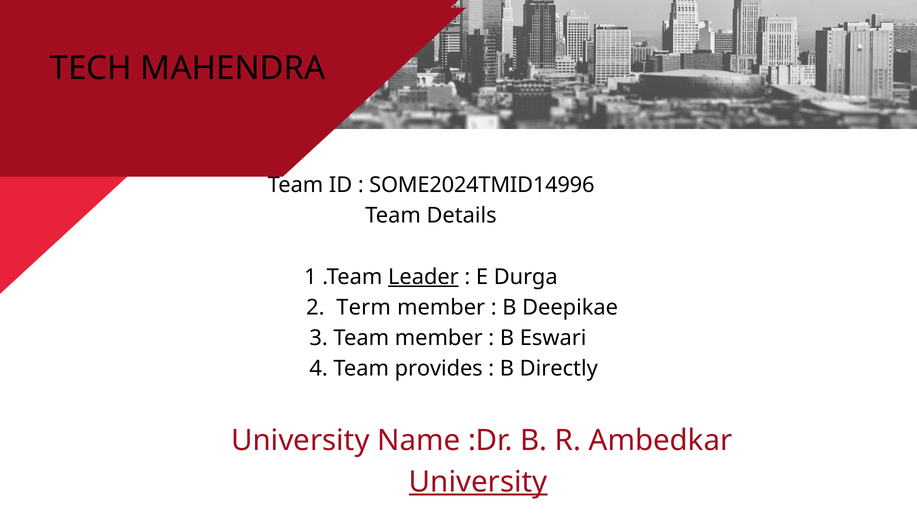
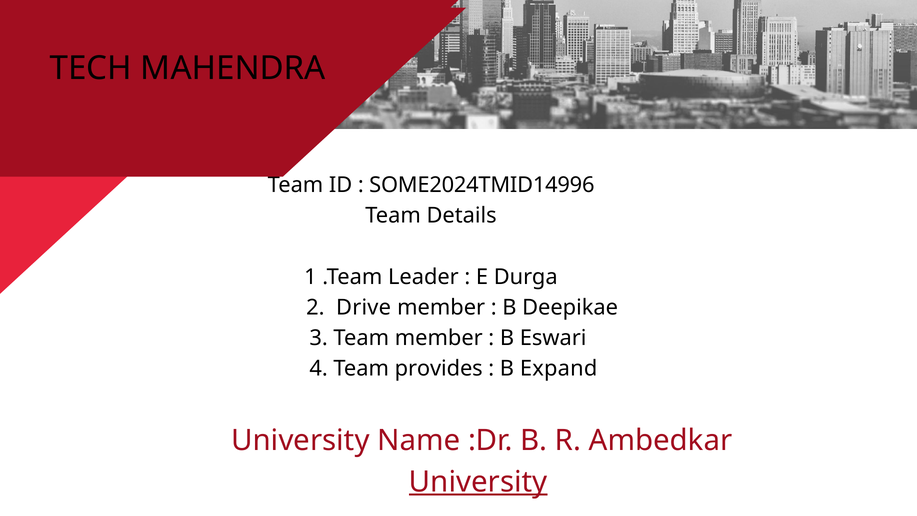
Leader underline: present -> none (423, 277)
Term: Term -> Drive (364, 307)
Directly: Directly -> Expand (559, 369)
